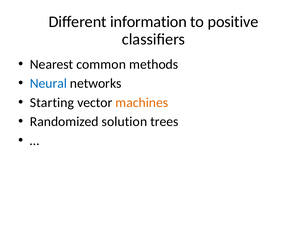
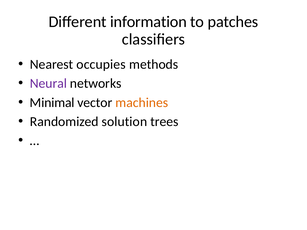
positive: positive -> patches (233, 22)
common: common -> occupies (101, 64)
Neural colour: blue -> purple (48, 84)
Starting: Starting -> Minimal (52, 103)
